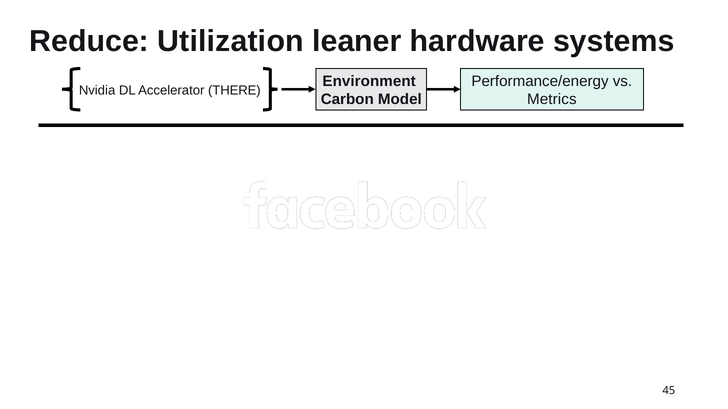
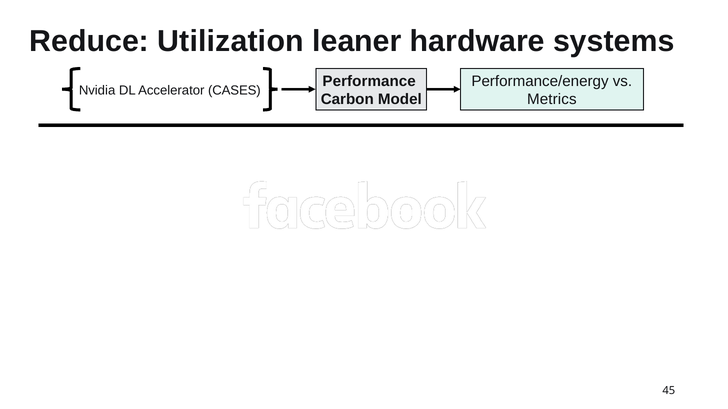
Environment: Environment -> Performance (369, 81)
THERE: THERE -> CASES (234, 91)
